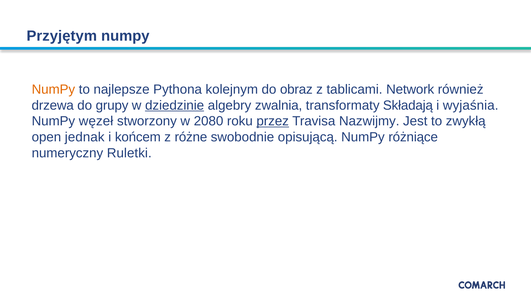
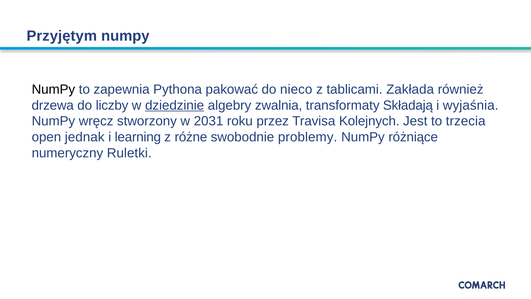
NumPy colour: orange -> black (53, 89)
najlepsze: najlepsze -> zapewnia (122, 89)
kolejnym: kolejnym -> pakować (232, 89)
obraz: obraz -> nieco (296, 89)
Network: Network -> Zakłada (410, 89)
grupy: grupy -> liczby (112, 105)
węzeł: węzeł -> wręcz (96, 121)
2080: 2080 -> 2031 (209, 121)
przez underline: present -> none (273, 121)
Nazwijmy: Nazwijmy -> Kolejnych (369, 121)
zwykłą: zwykłą -> trzecia (466, 121)
końcem: końcem -> learning (138, 137)
opisującą: opisującą -> problemy (308, 137)
